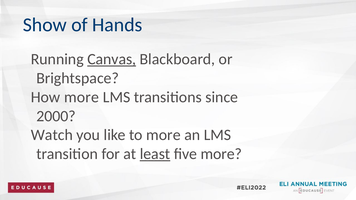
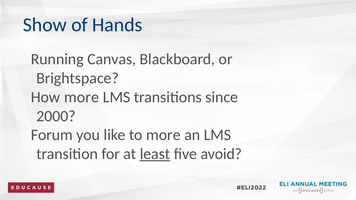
Canvas underline: present -> none (112, 59)
Watch: Watch -> Forum (52, 135)
five more: more -> avoid (221, 154)
